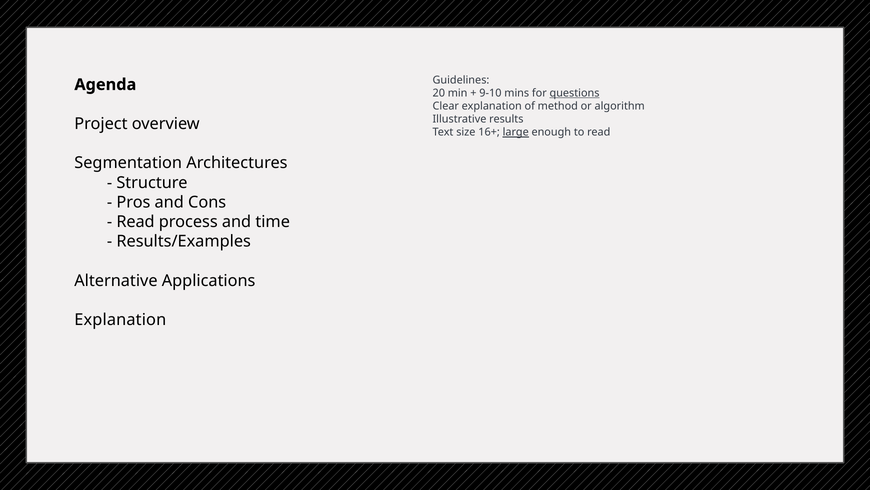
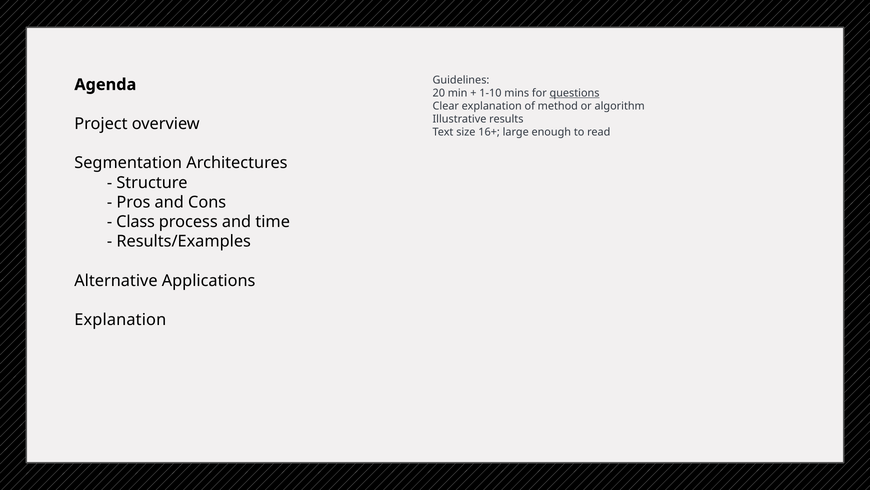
9-10: 9-10 -> 1-10 (490, 93)
large underline: present -> none (516, 132)
Read: Read -> Class (136, 222)
